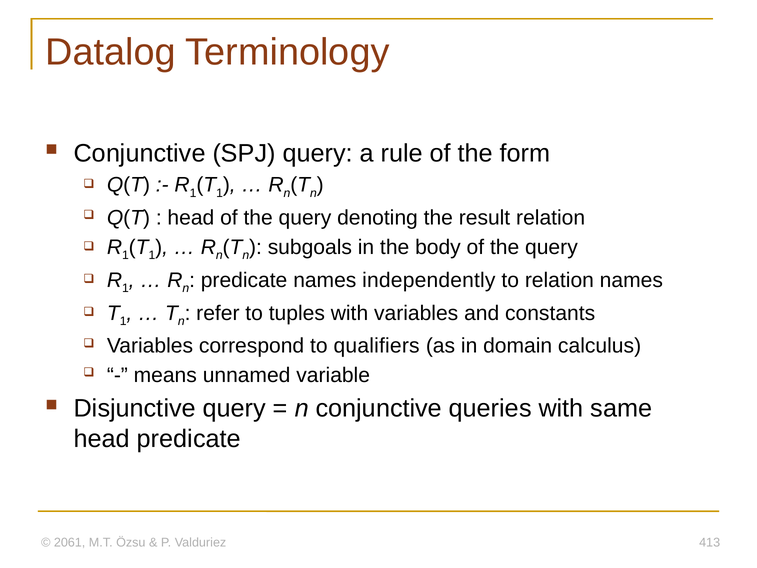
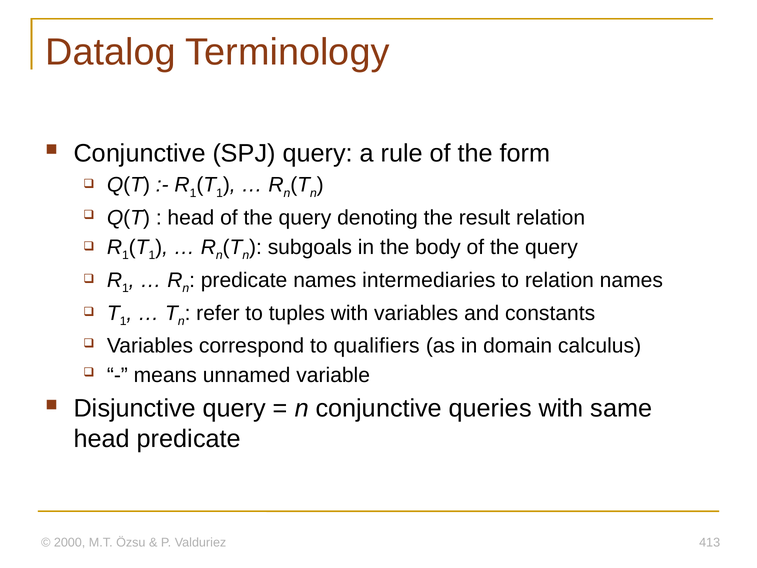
independently: independently -> intermediaries (429, 280)
2061: 2061 -> 2000 (70, 542)
